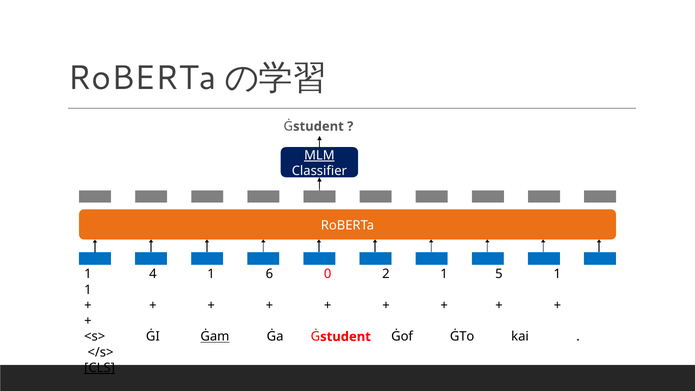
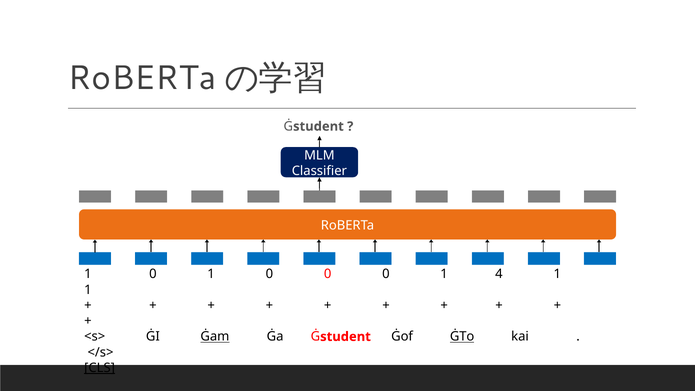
MLM underline: present -> none (319, 155)
4: 4 -> 0 (153, 274)
6: 6 -> 0 (269, 274)
2: 2 -> 0 (386, 274)
5: 5 -> 4 (499, 274)
ĠTo underline: none -> present (462, 337)
